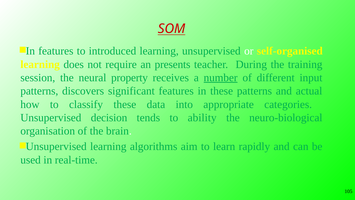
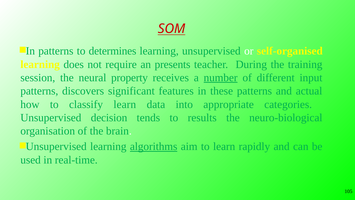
features: features -> patterns (56, 51)
introduced: introduced -> determines (113, 51)
classify these: these -> learn (125, 104)
ability: ability -> results (202, 117)
algorithms underline: none -> present (154, 146)
